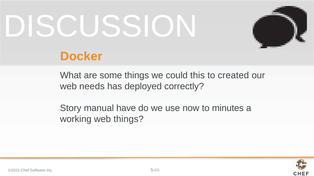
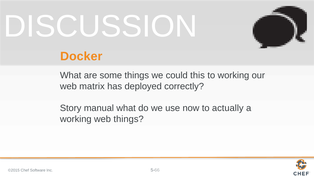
to created: created -> working (233, 76)
needs: needs -> matrix (92, 87)
manual have: have -> what (126, 109)
minutes: minutes -> actually (228, 109)
